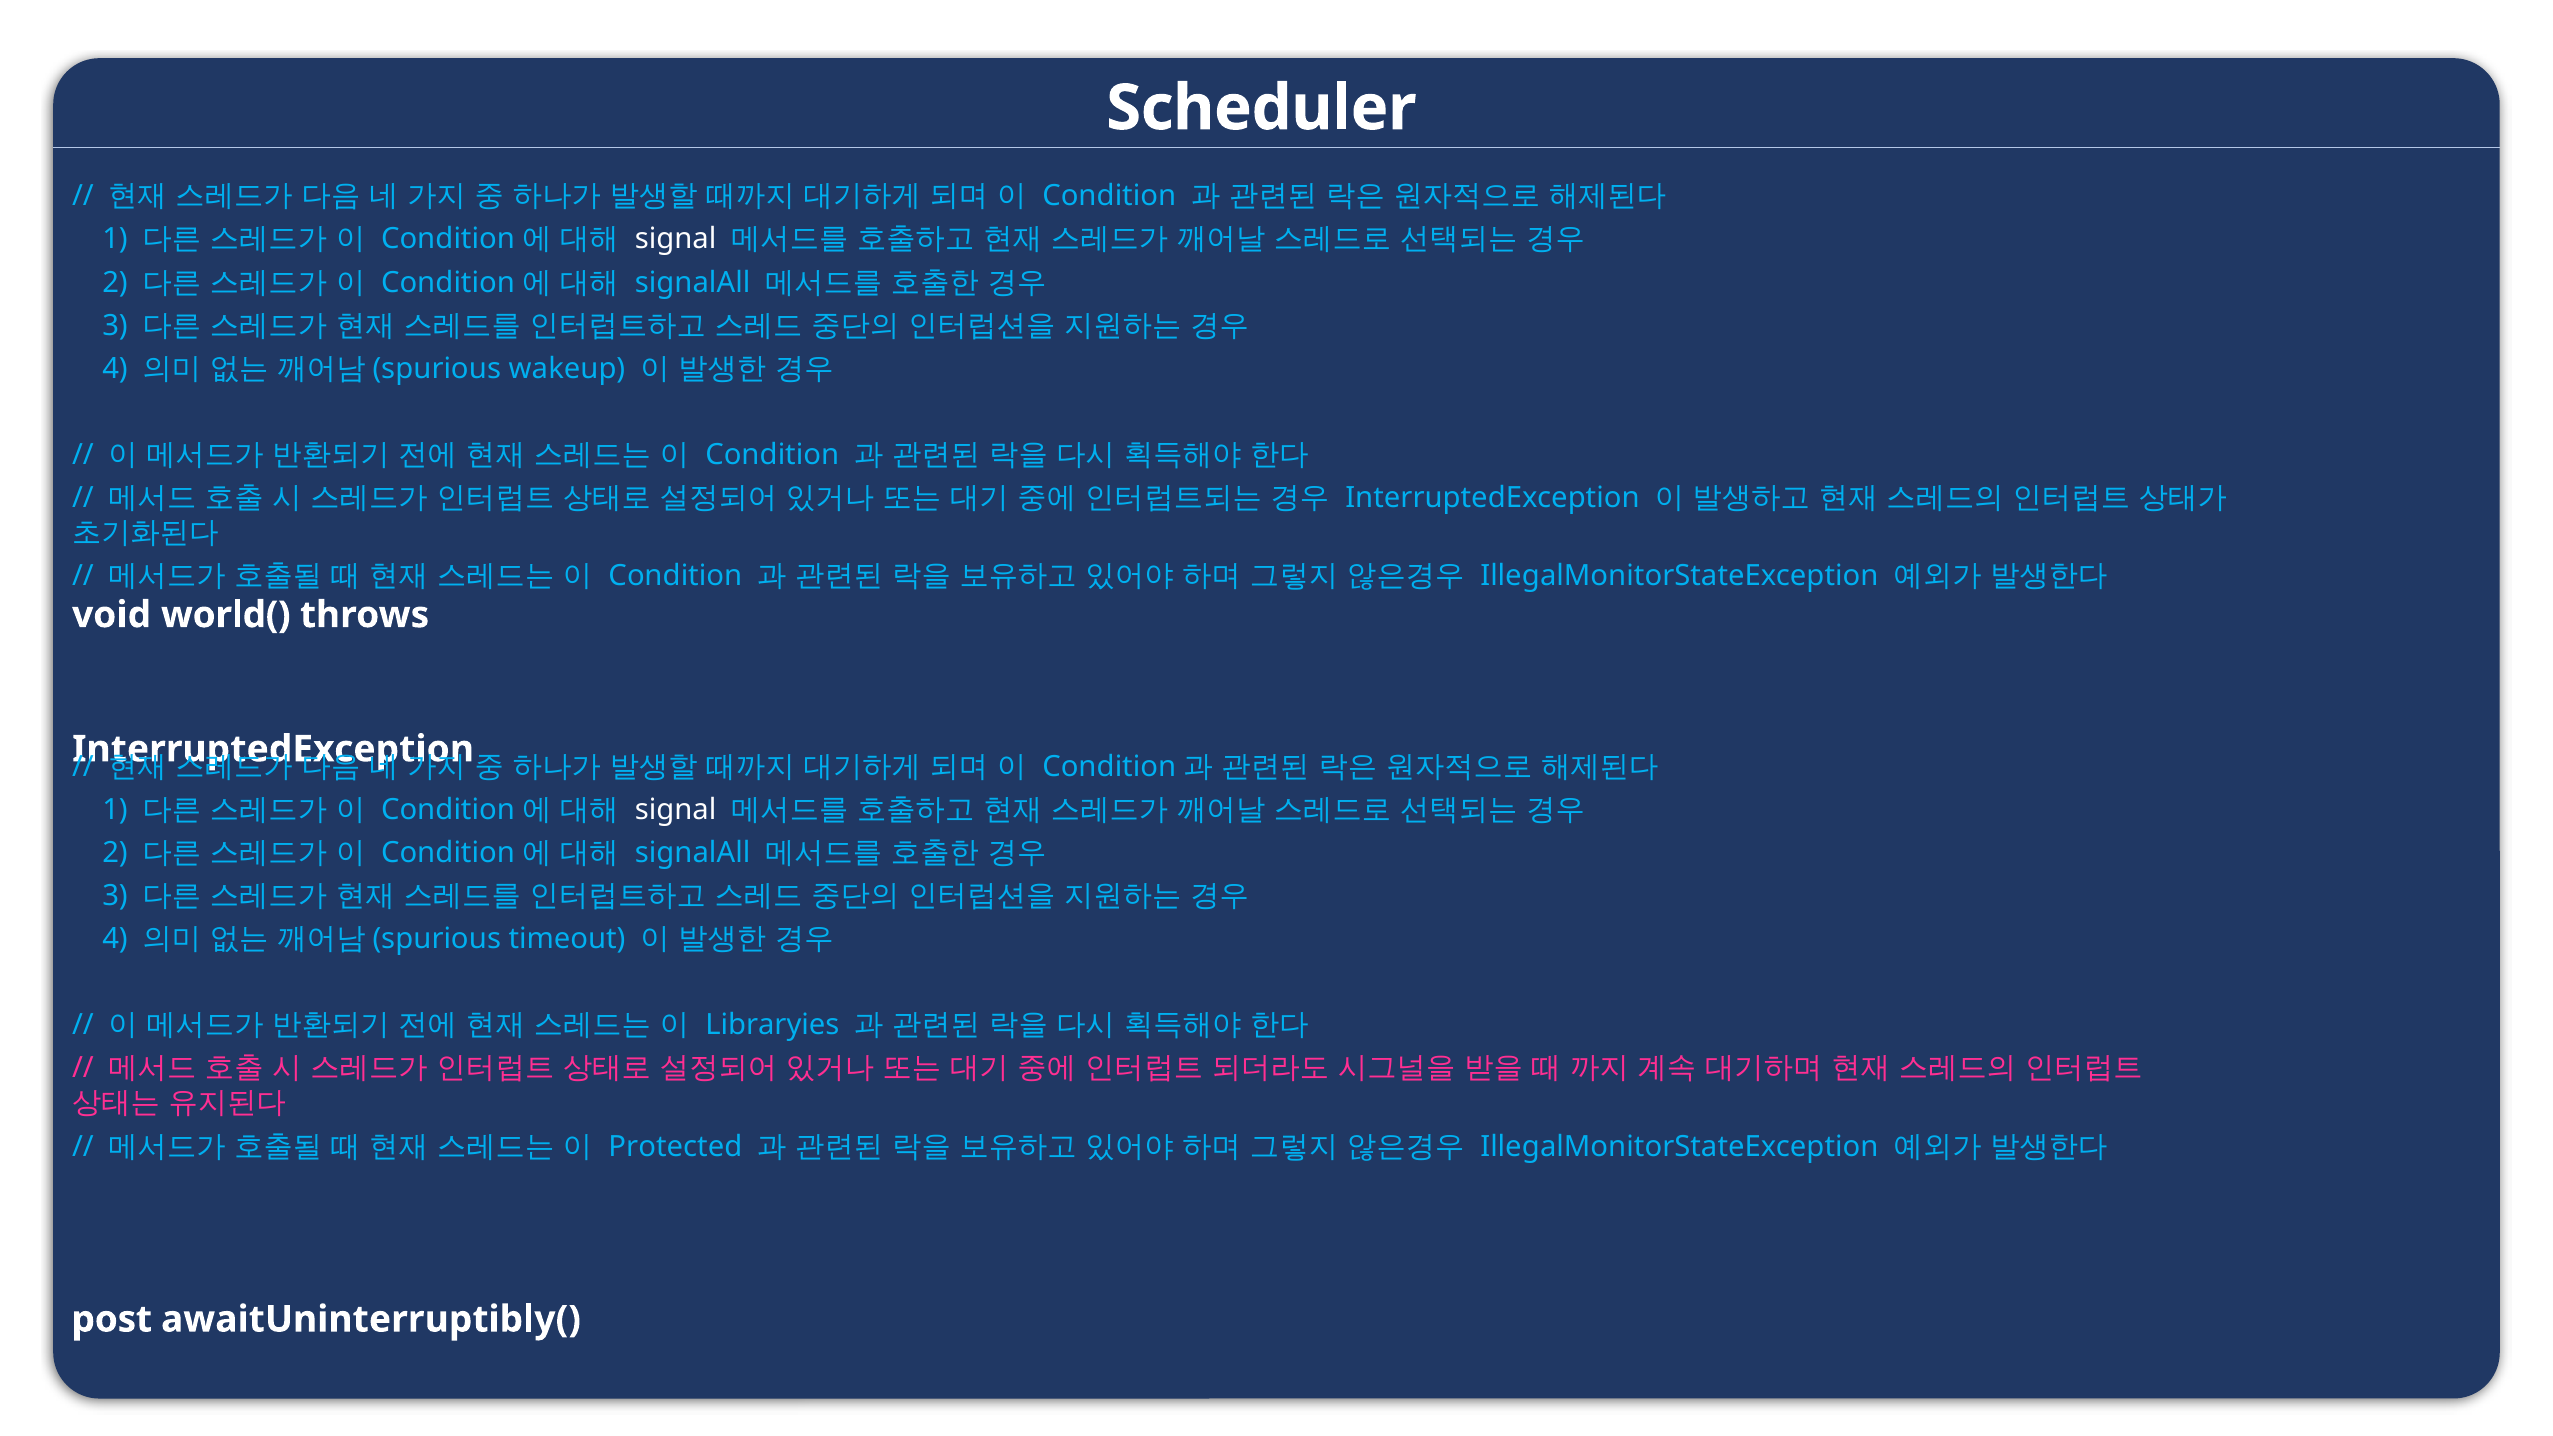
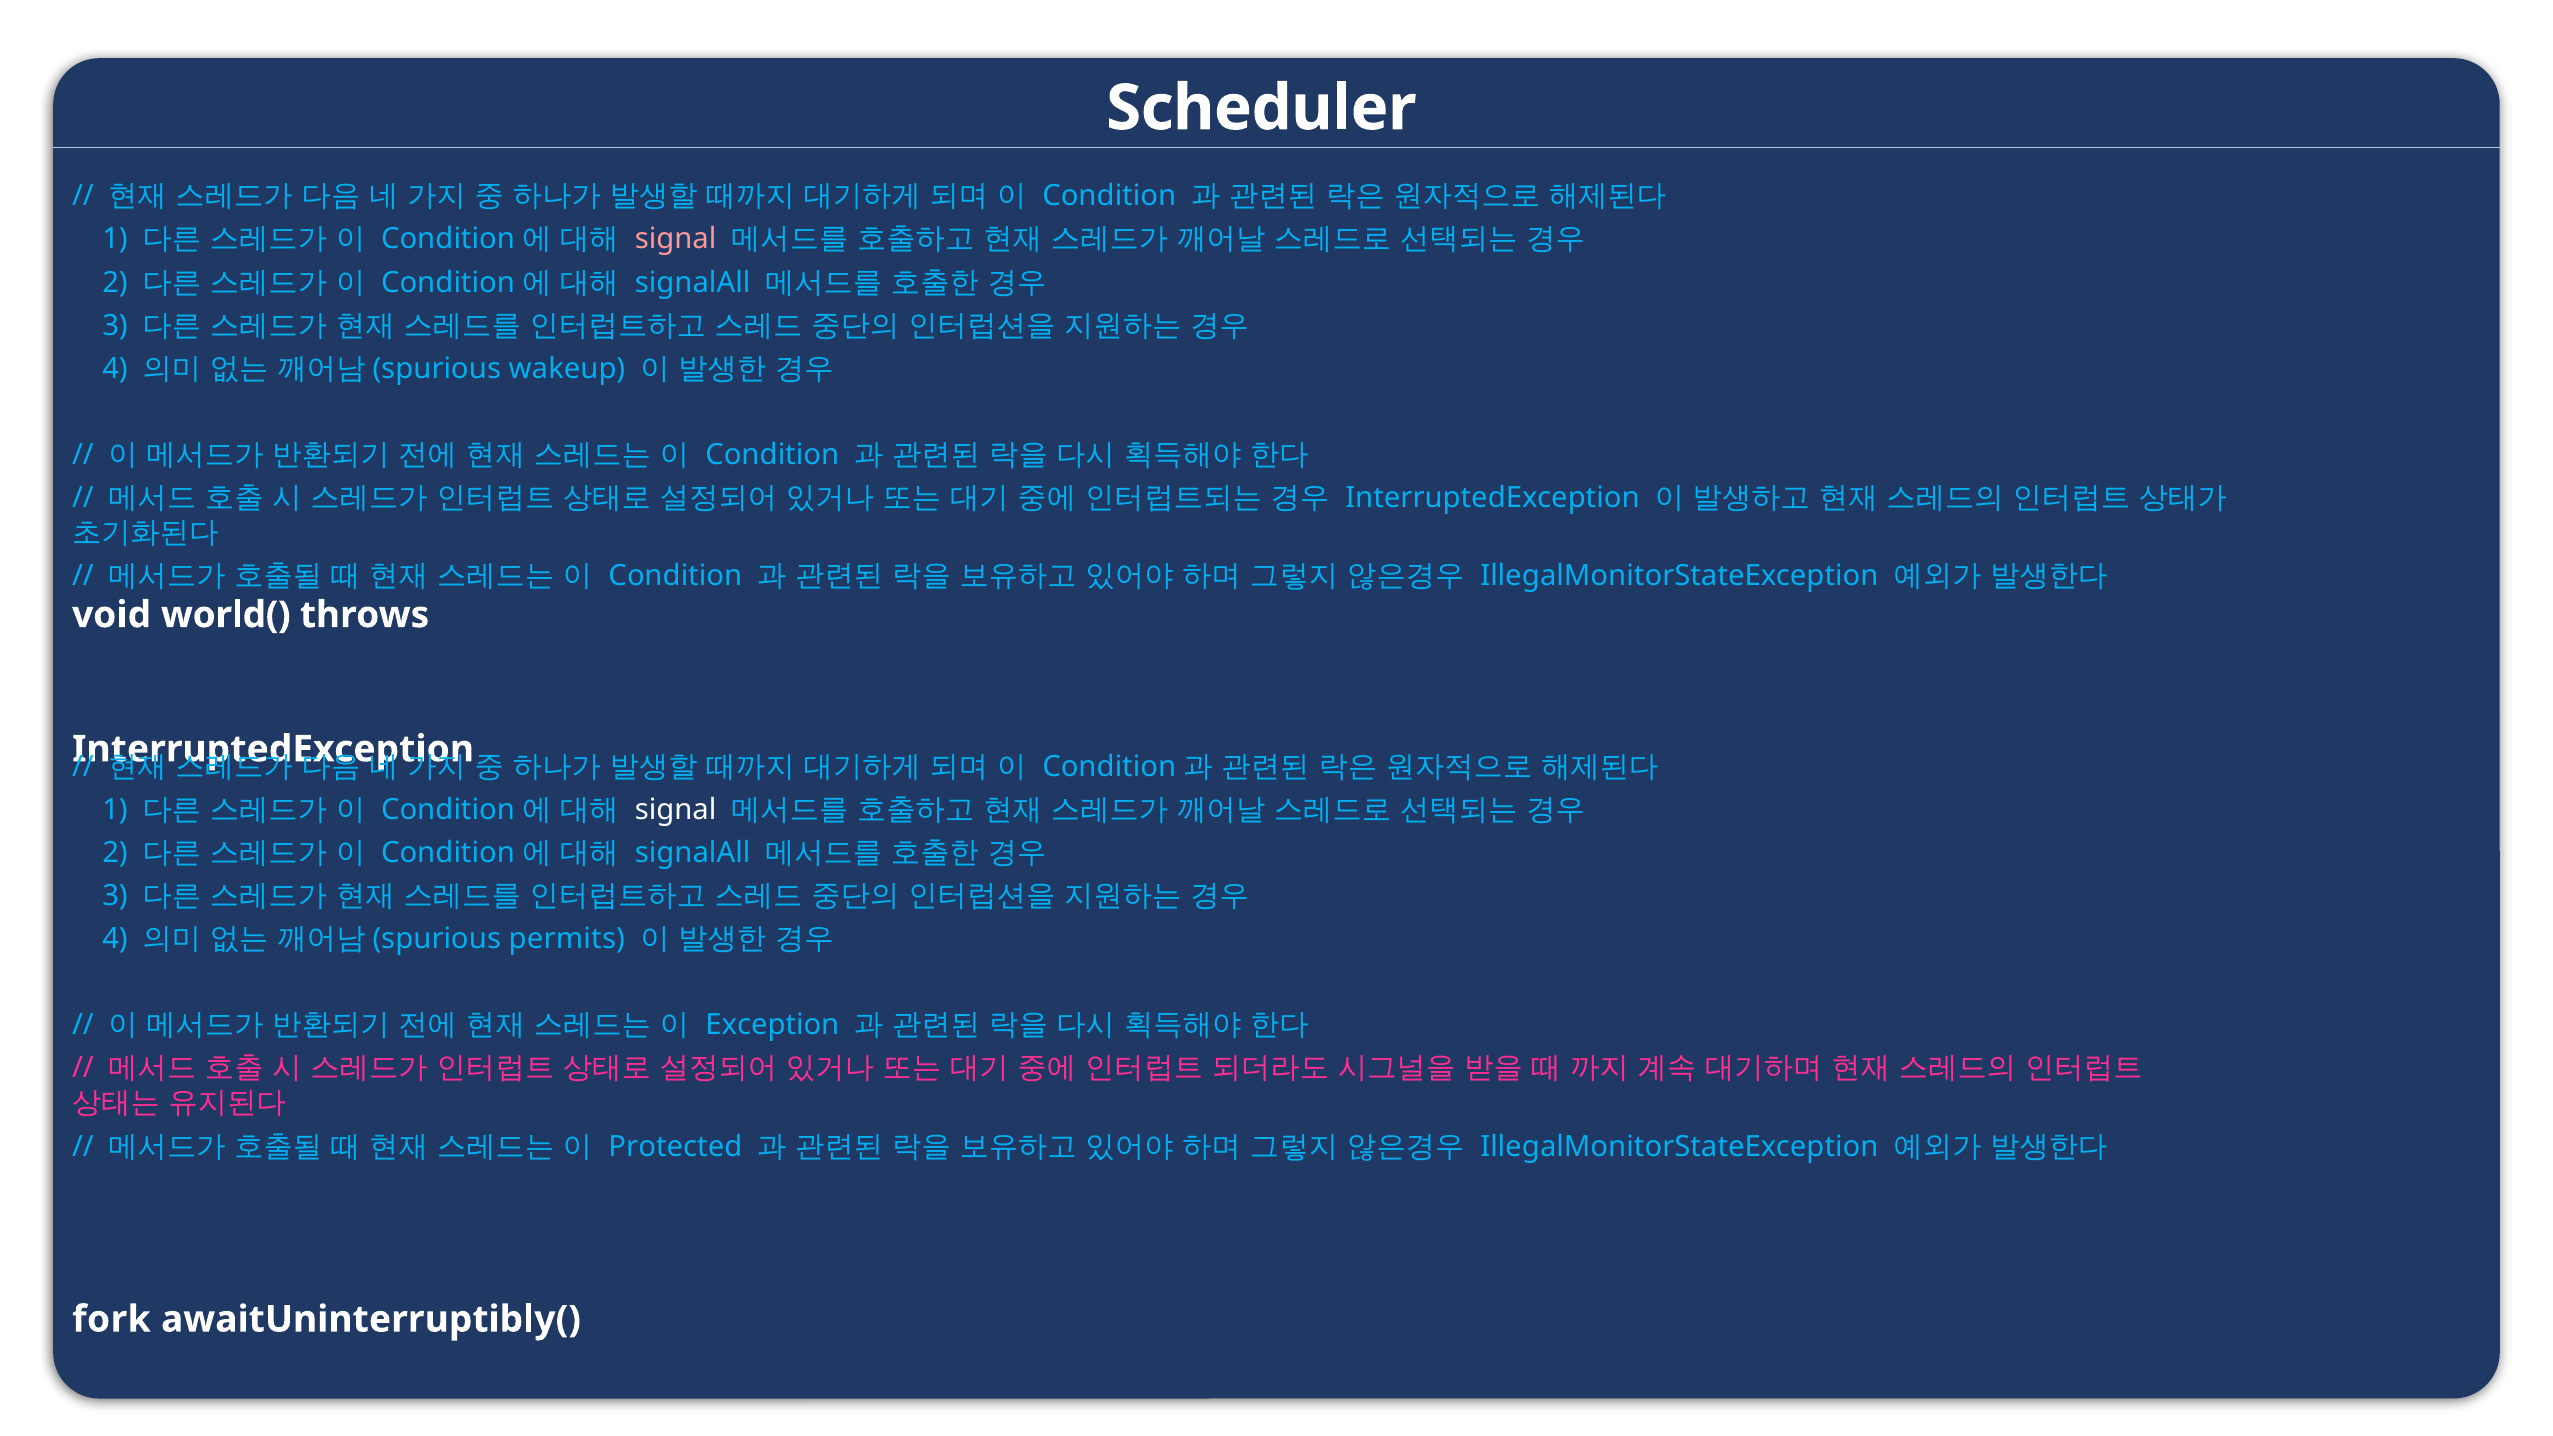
signal colour: white -> pink (676, 239)
timeout: timeout -> permits (567, 939)
Libraryies: Libraryies -> Exception (772, 1025)
post: post -> fork (111, 1319)
